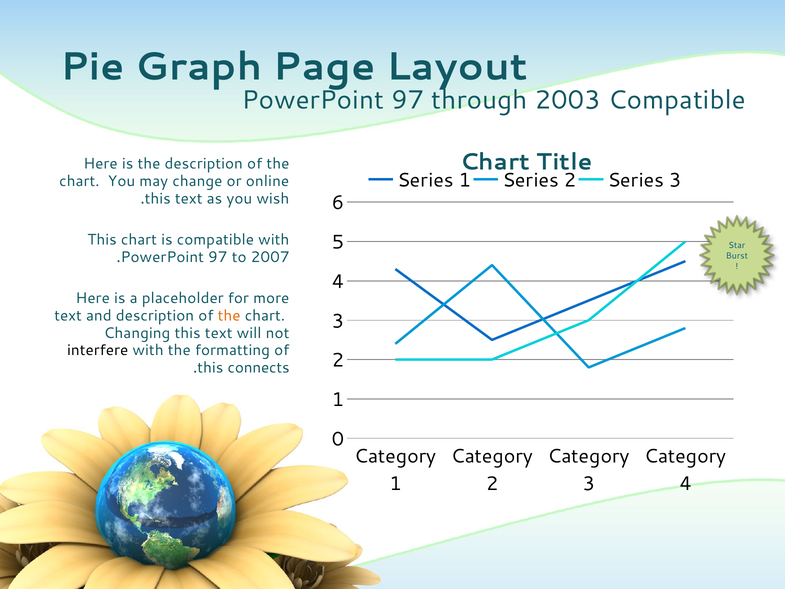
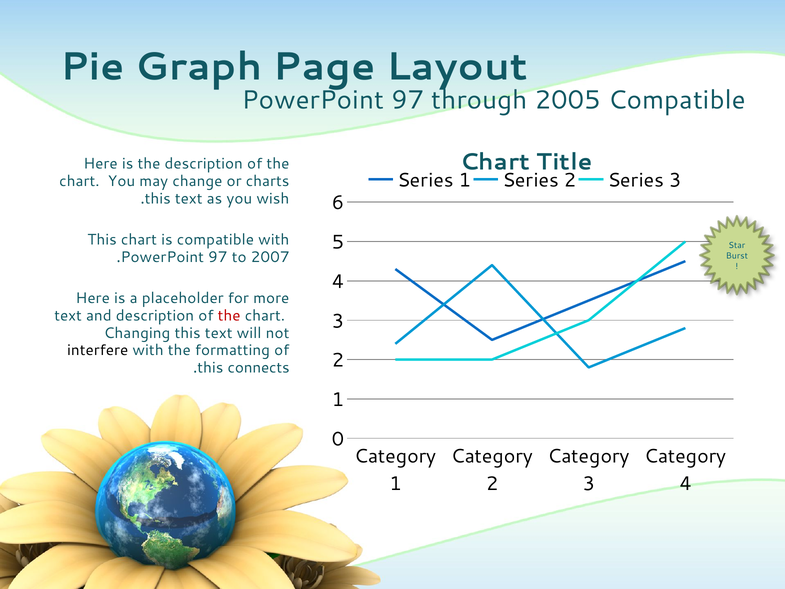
2003: 2003 -> 2005 (568, 100)
online: online -> charts (268, 181)
the colour: orange -> red (229, 315)
